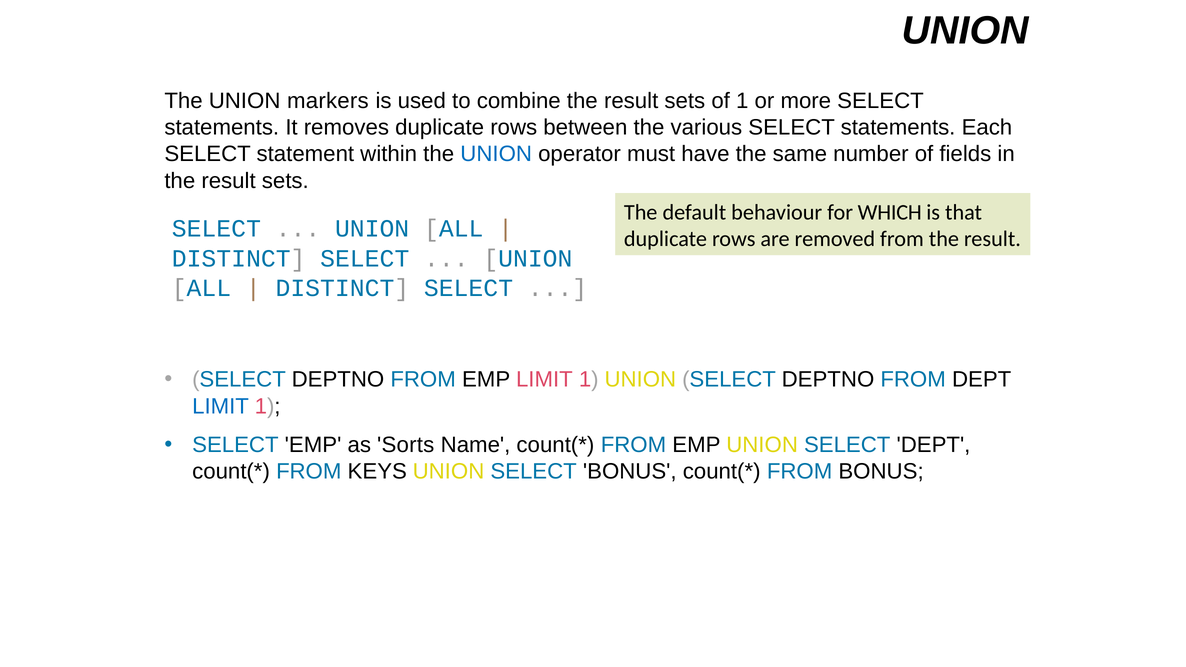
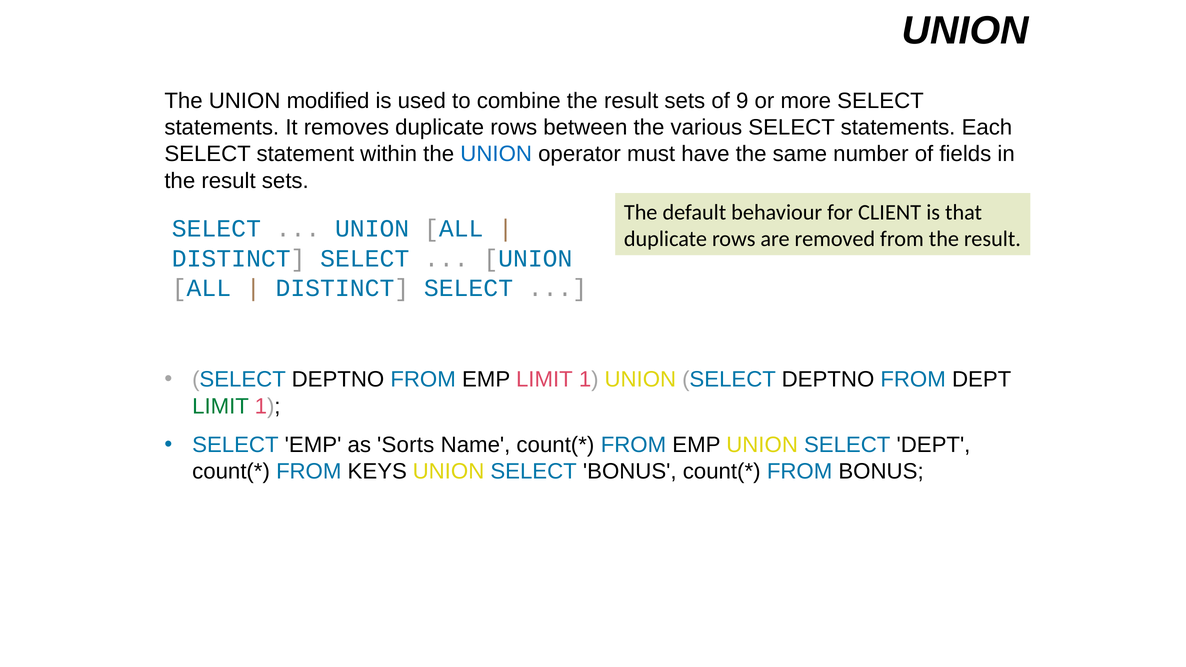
markers: markers -> modified (328, 101)
of 1: 1 -> 9 (742, 101)
WHICH: WHICH -> CLIENT (890, 212)
LIMIT colour: blue -> green (221, 406)
